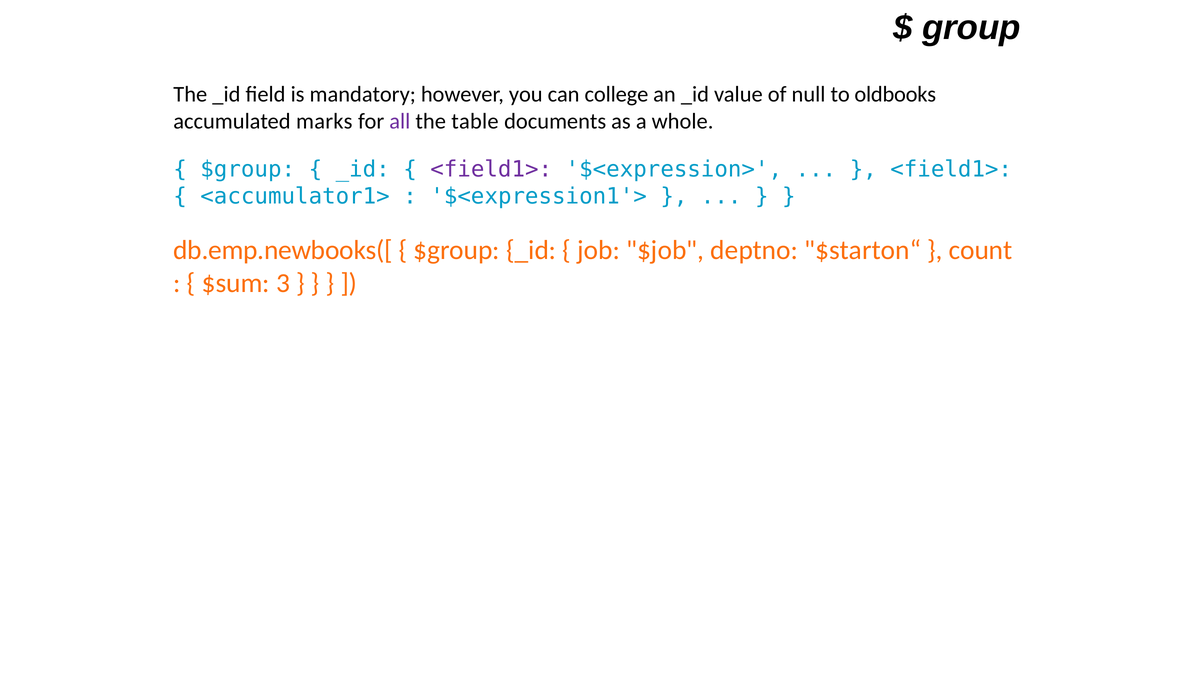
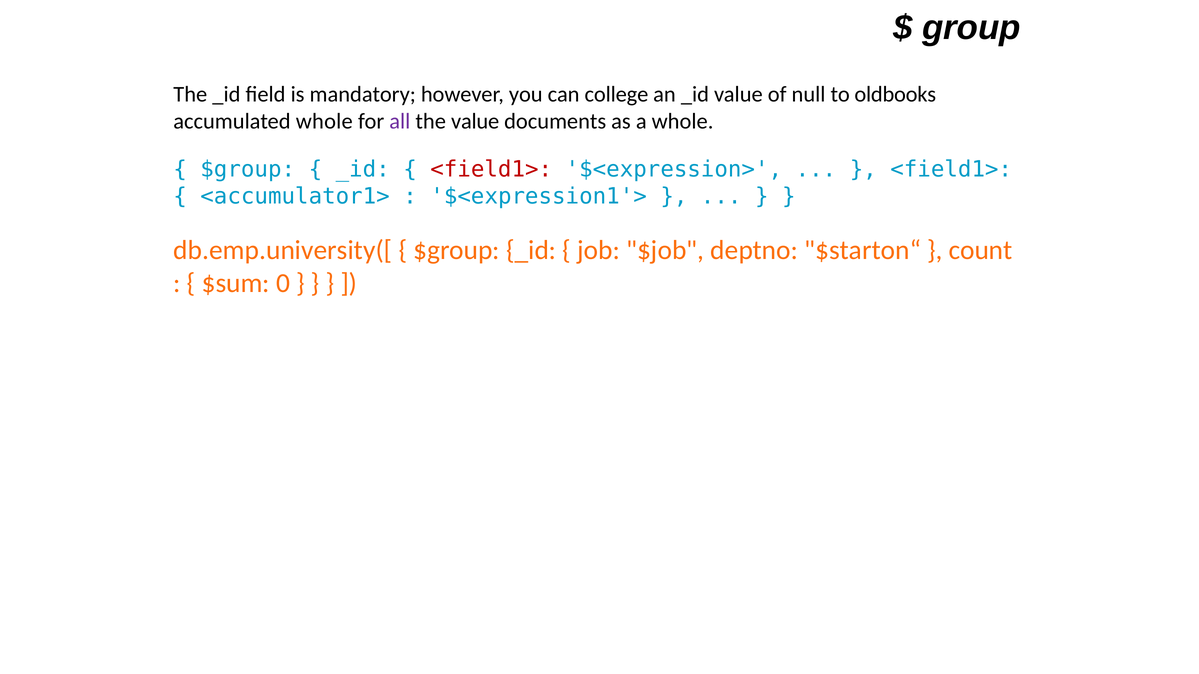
accumulated marks: marks -> whole (324, 121)
the table: table -> value (475, 121)
<field1> colour: purple -> red (491, 169)
db.emp.newbooks([: db.emp.newbooks([ -> db.emp.university([ (283, 250)
3: 3 -> 0 (283, 283)
